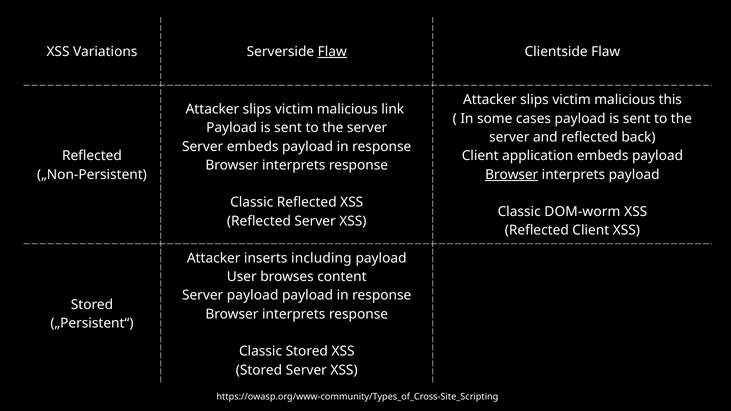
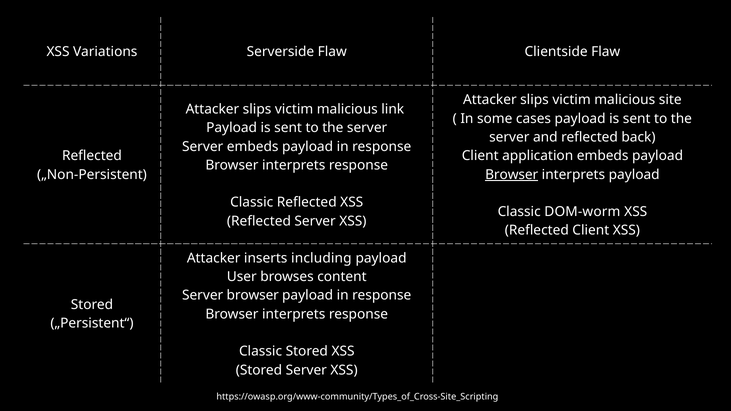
Flaw underline: present -> none (332, 52)
this: this -> site (670, 100)
Server payload: payload -> browser (253, 296)
